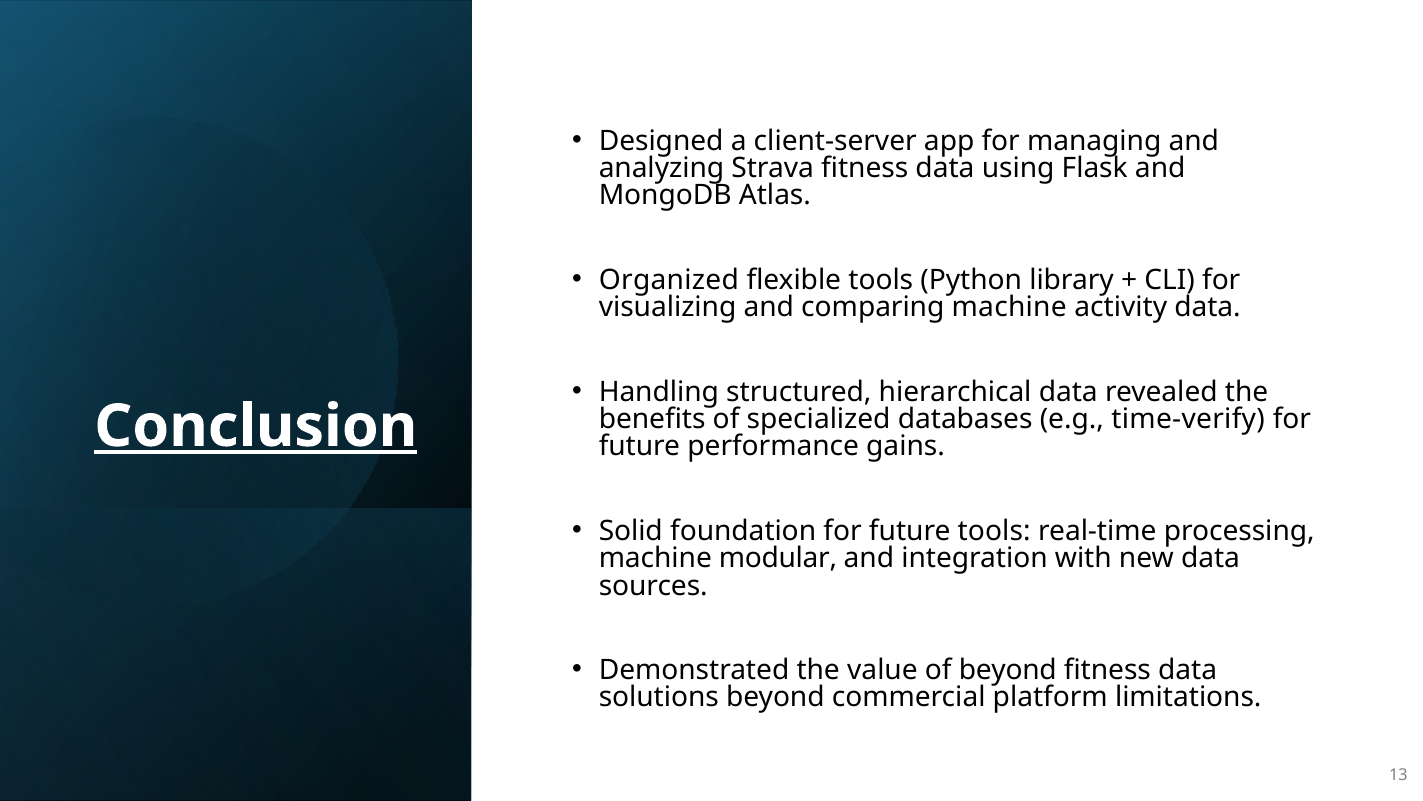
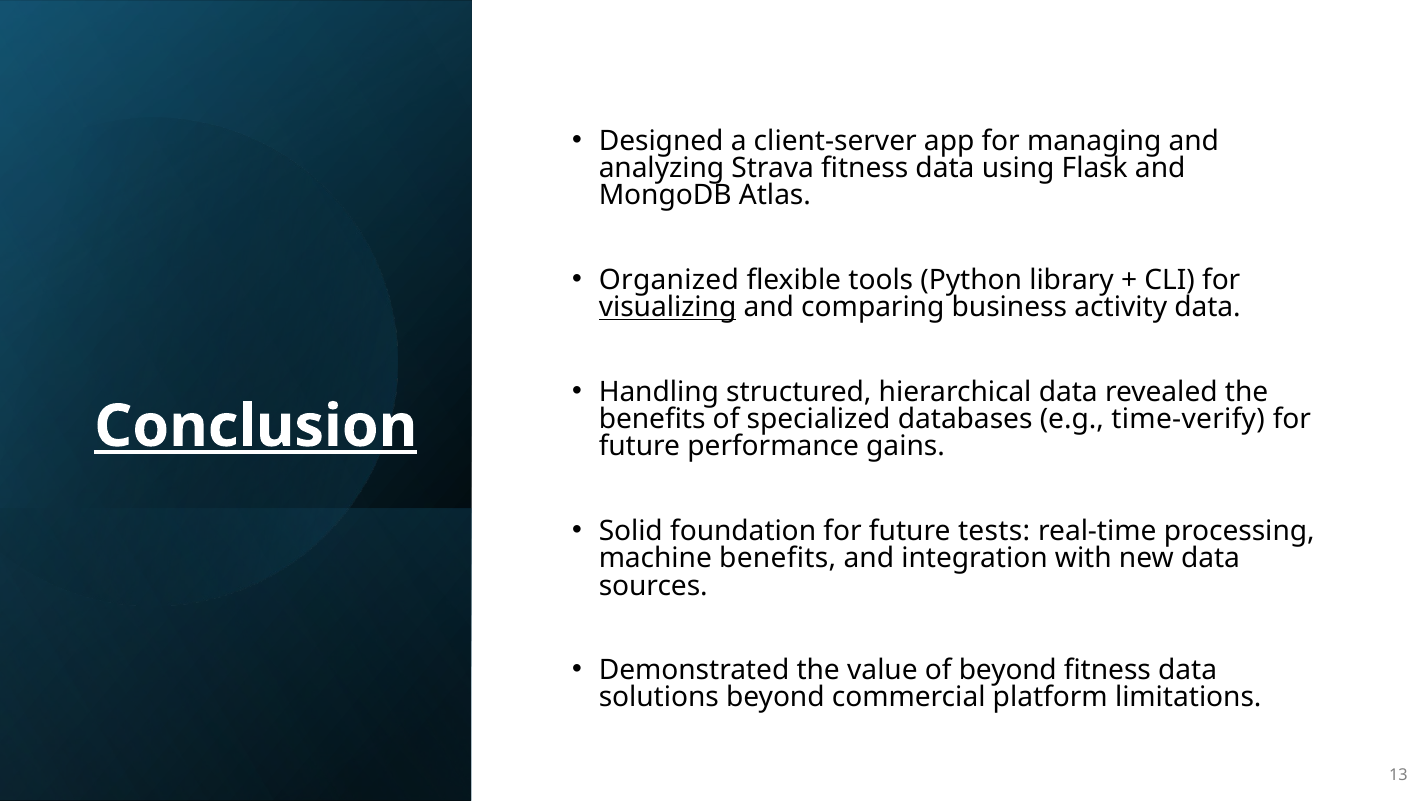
visualizing underline: none -> present (668, 307)
comparing machine: machine -> business (1009, 307)
future tools: tools -> tests (994, 531)
machine modular: modular -> benefits (778, 558)
